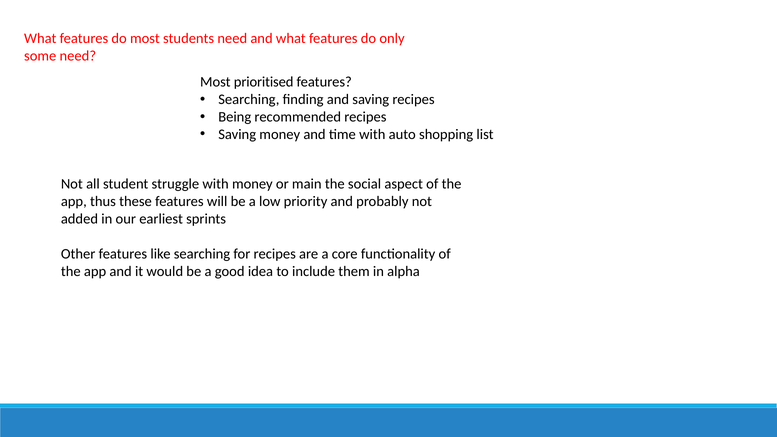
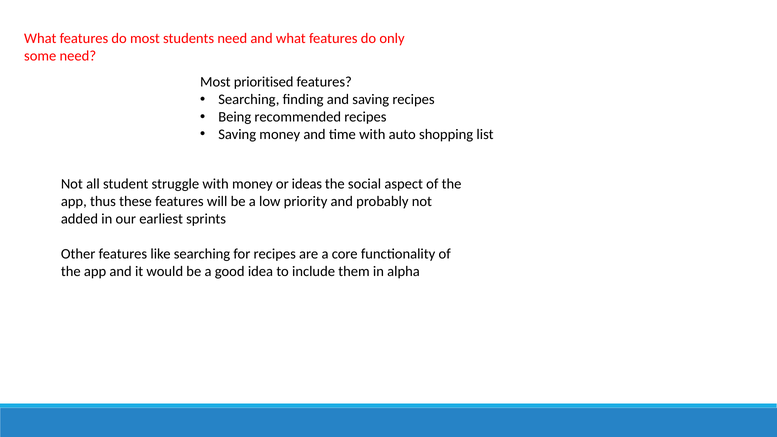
main: main -> ideas (307, 184)
